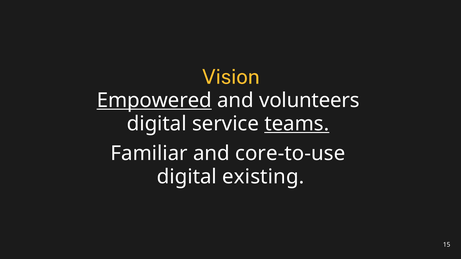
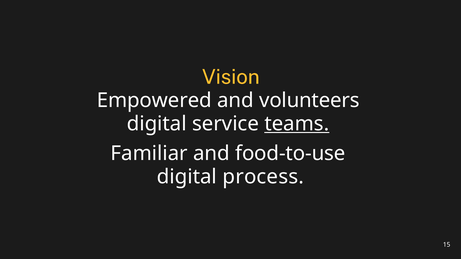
Empowered underline: present -> none (154, 101)
core-to-use: core-to-use -> food-to-use (290, 154)
existing: existing -> process (263, 177)
